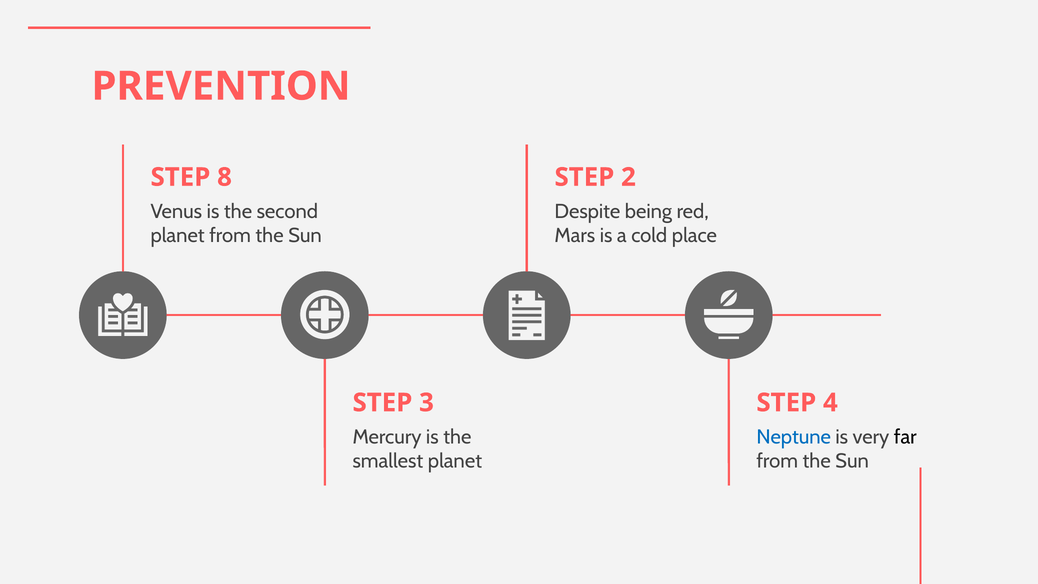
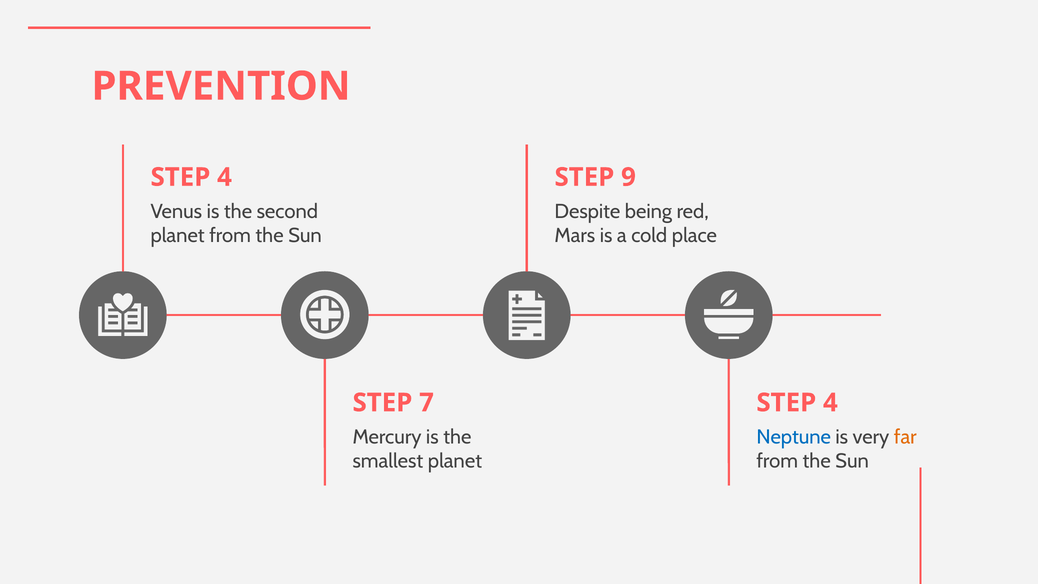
8: 8 -> 4 (224, 177)
2: 2 -> 9 (628, 177)
3: 3 -> 7 (426, 403)
far colour: black -> orange (905, 437)
